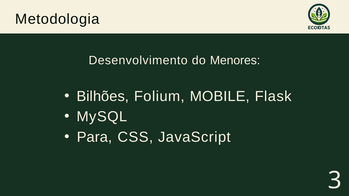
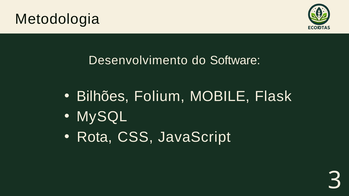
Menores: Menores -> Software (235, 60)
Para: Para -> Rota (95, 137)
